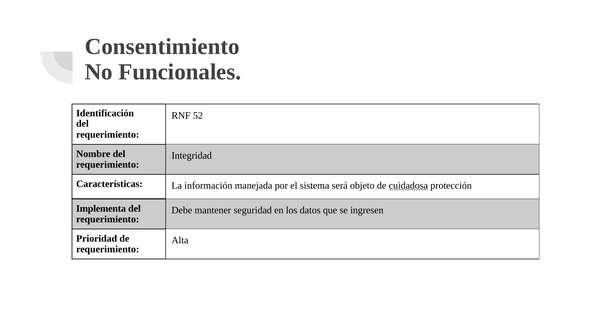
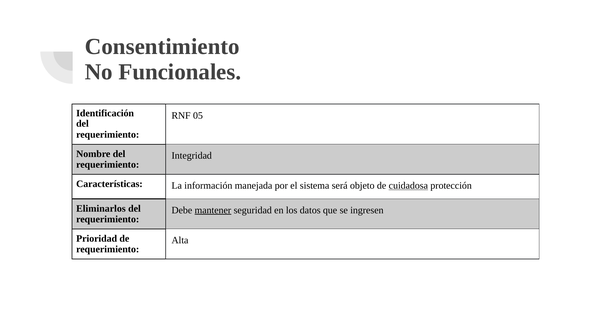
52: 52 -> 05 (198, 115)
Implementa: Implementa -> Eliminarlos (101, 208)
mantener underline: none -> present (213, 210)
